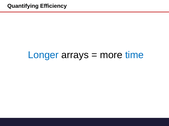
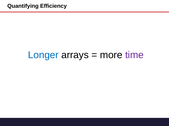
time colour: blue -> purple (134, 55)
